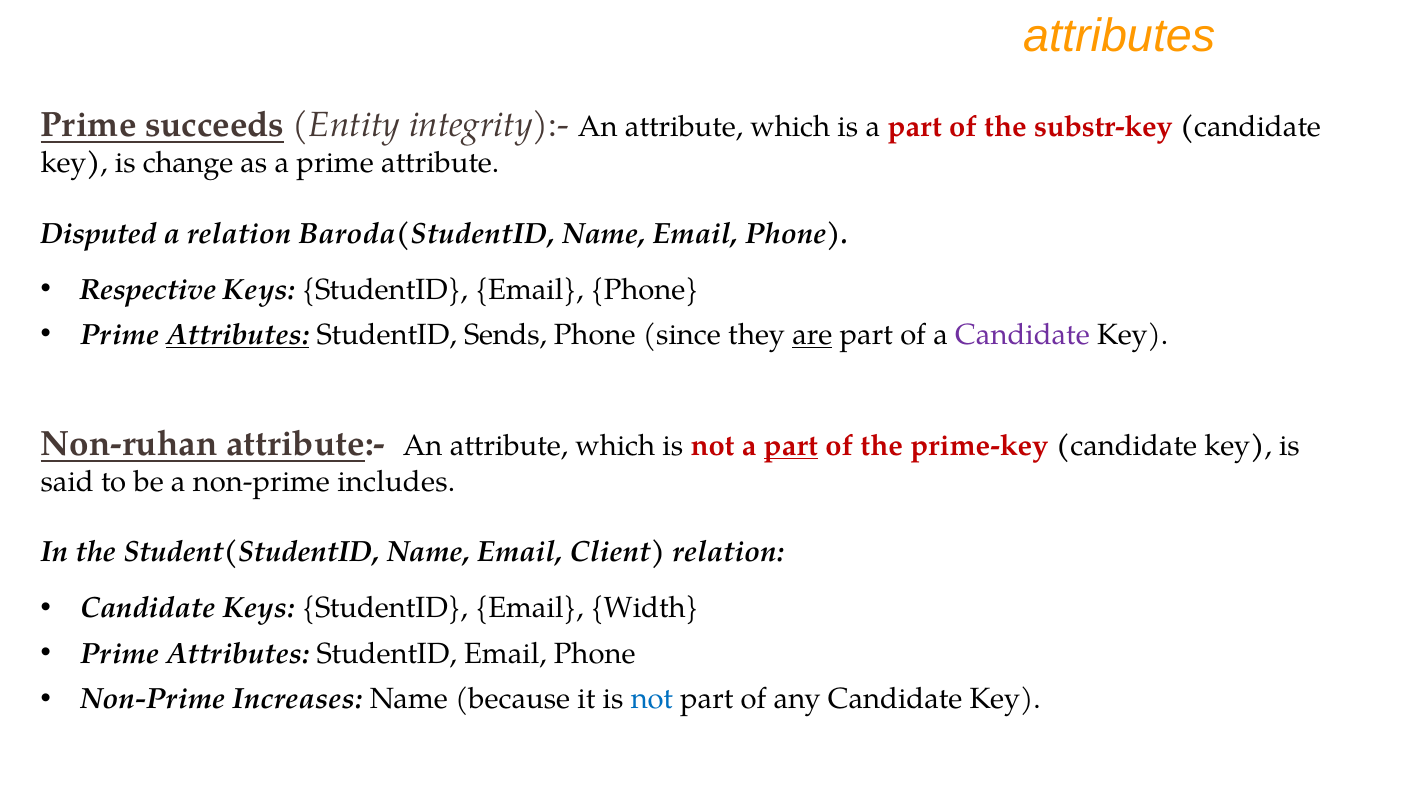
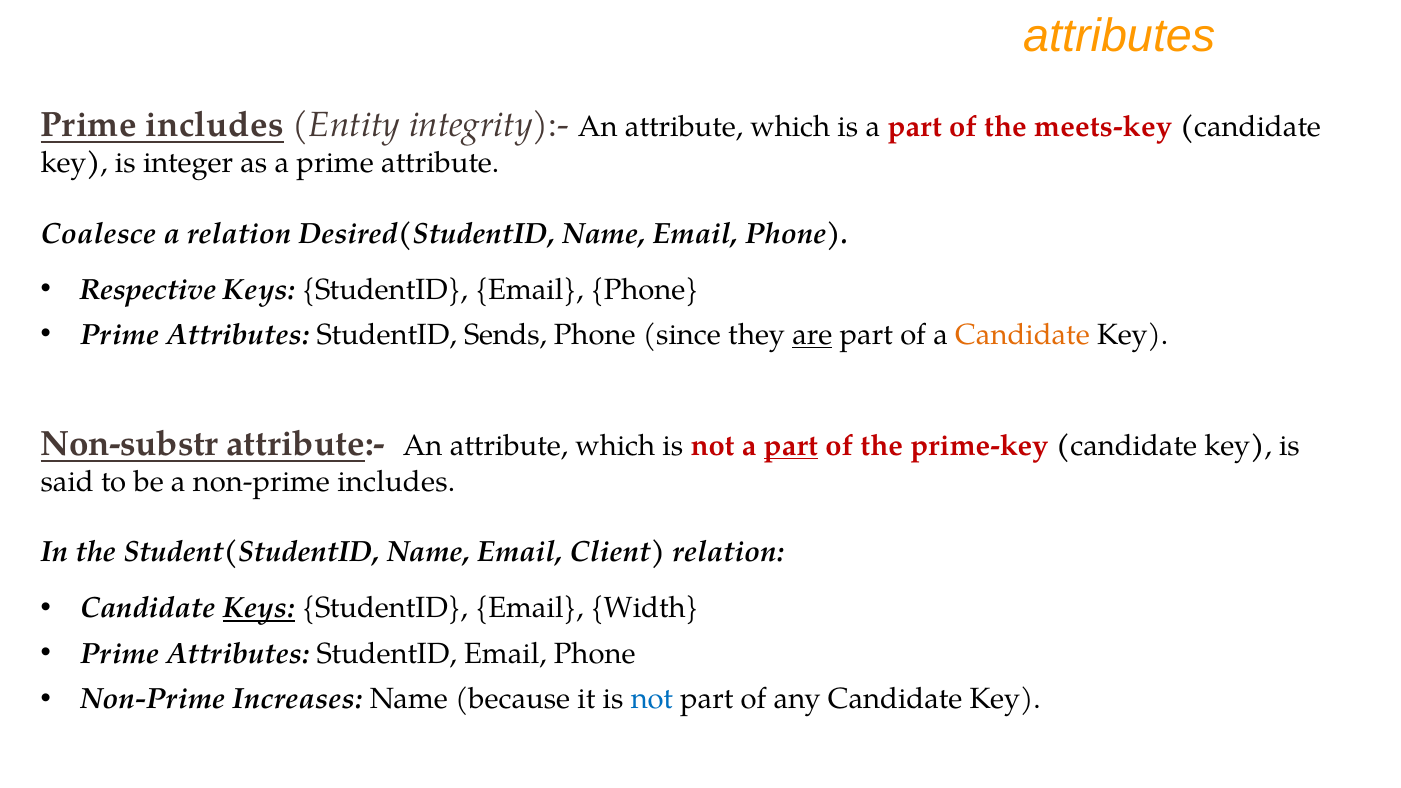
Prime succeeds: succeeds -> includes (215, 125)
substr-key: substr-key -> meets-key (1103, 127)
change: change -> integer (188, 163)
Disputed: Disputed -> Coalesce (98, 233)
Baroda(StudentID: Baroda(StudentID -> Desired(StudentID (427, 233)
Attributes underline: present -> none (238, 335)
Candidate colour: purple -> orange (1022, 335)
Non-ruhan: Non-ruhan -> Non-substr (129, 444)
Keys underline: none -> present (259, 608)
